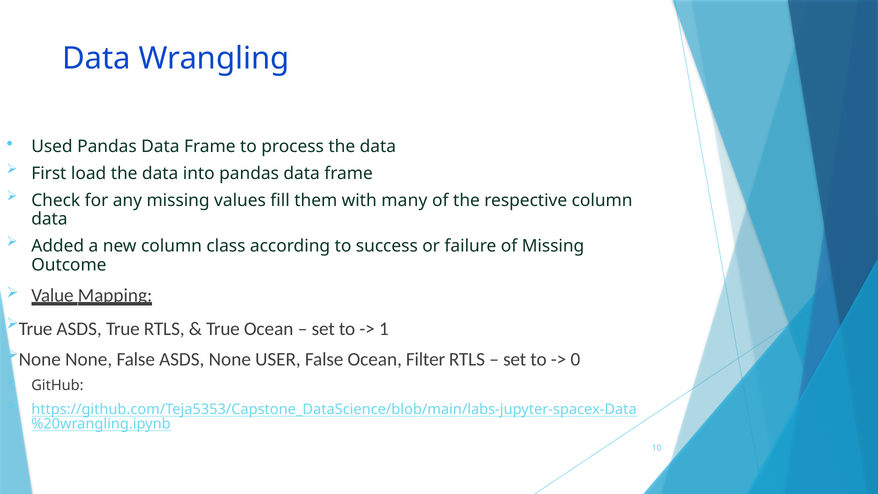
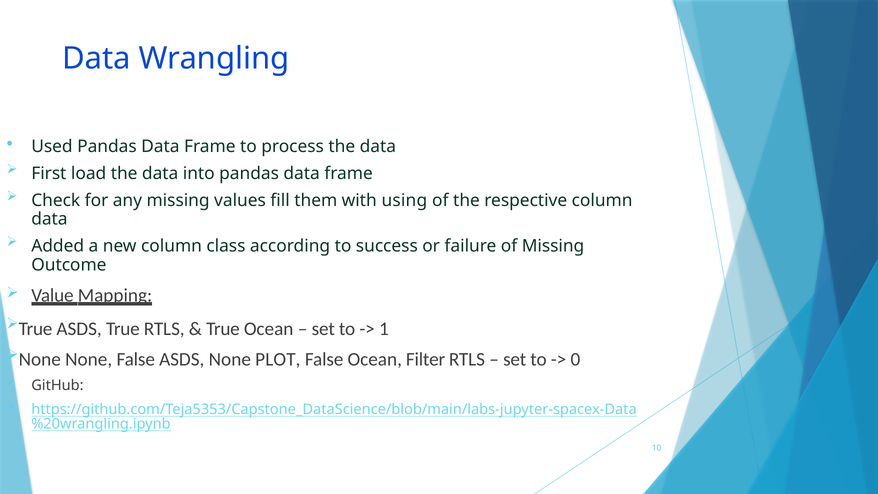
many: many -> using (404, 200)
USER: USER -> PLOT (278, 359)
